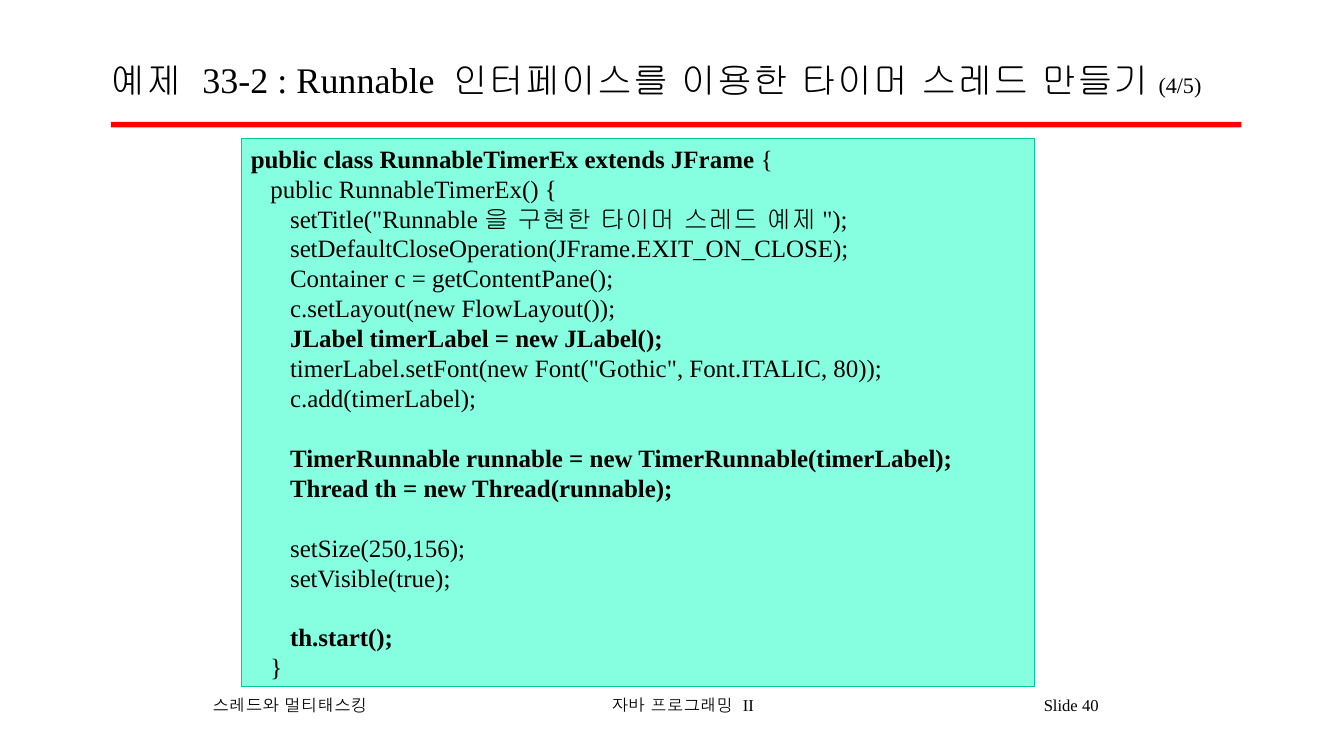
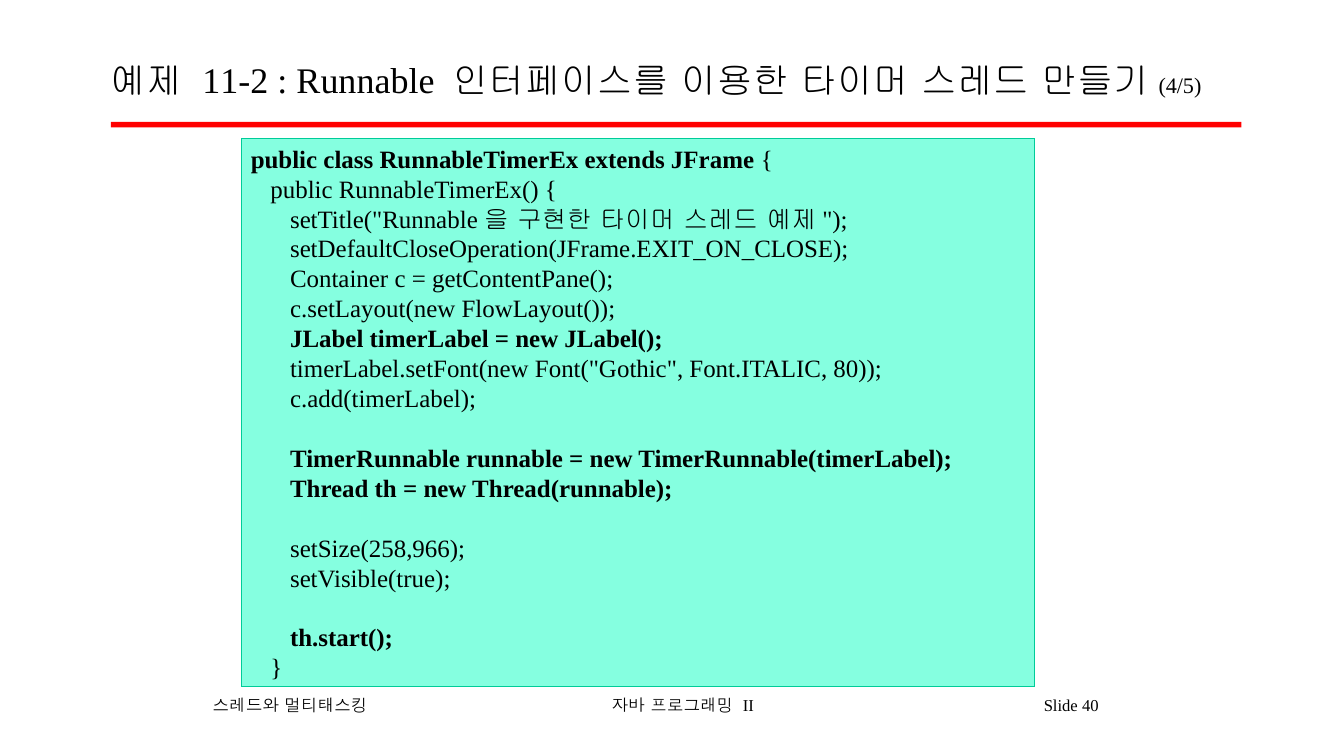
33-2: 33-2 -> 11-2 (235, 81)
setSize(250,156: setSize(250,156 -> setSize(258,966 (378, 549)
